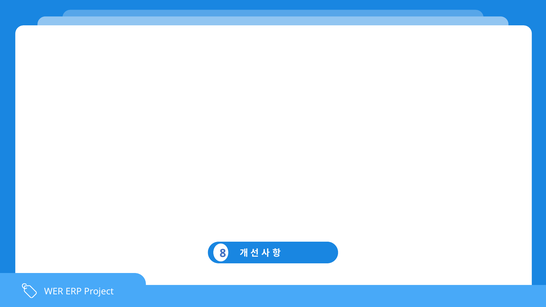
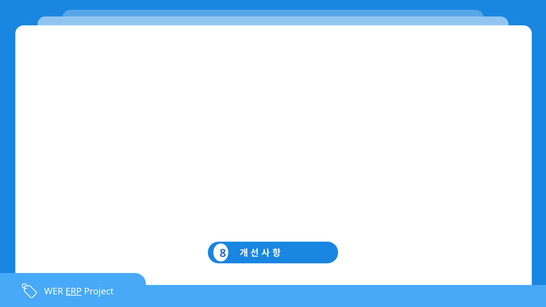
ERP underline: none -> present (74, 292)
